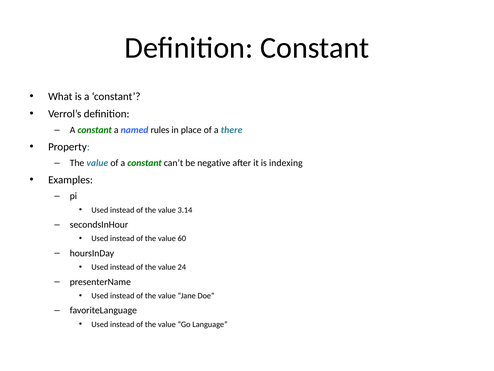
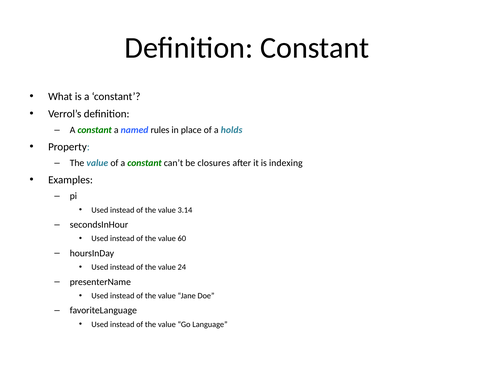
there: there -> holds (232, 130)
negative: negative -> closures (214, 163)
